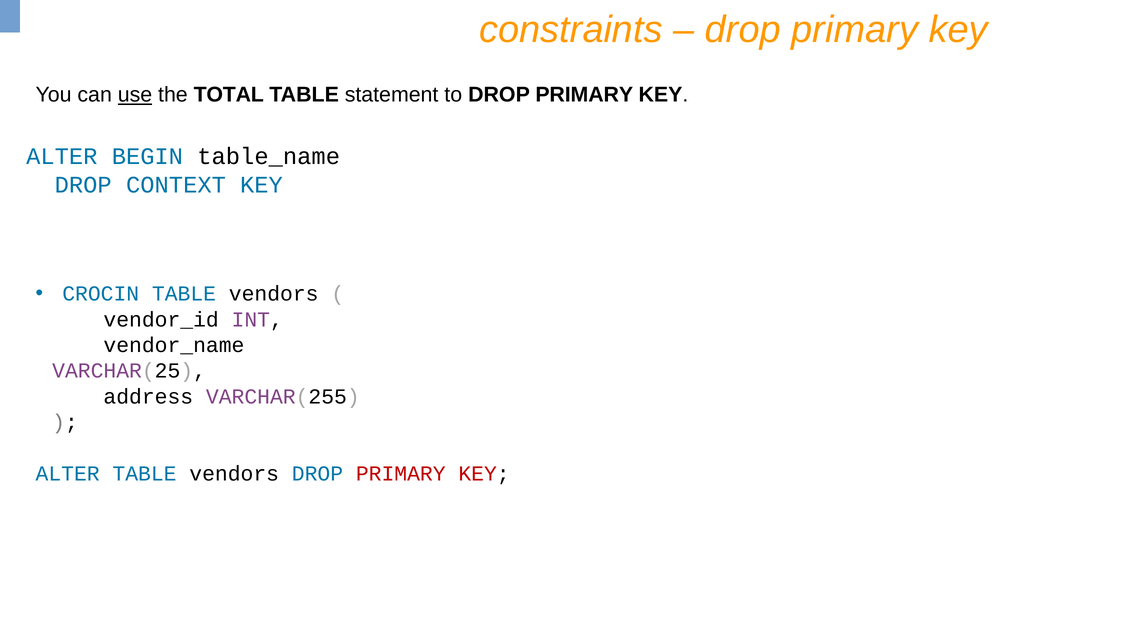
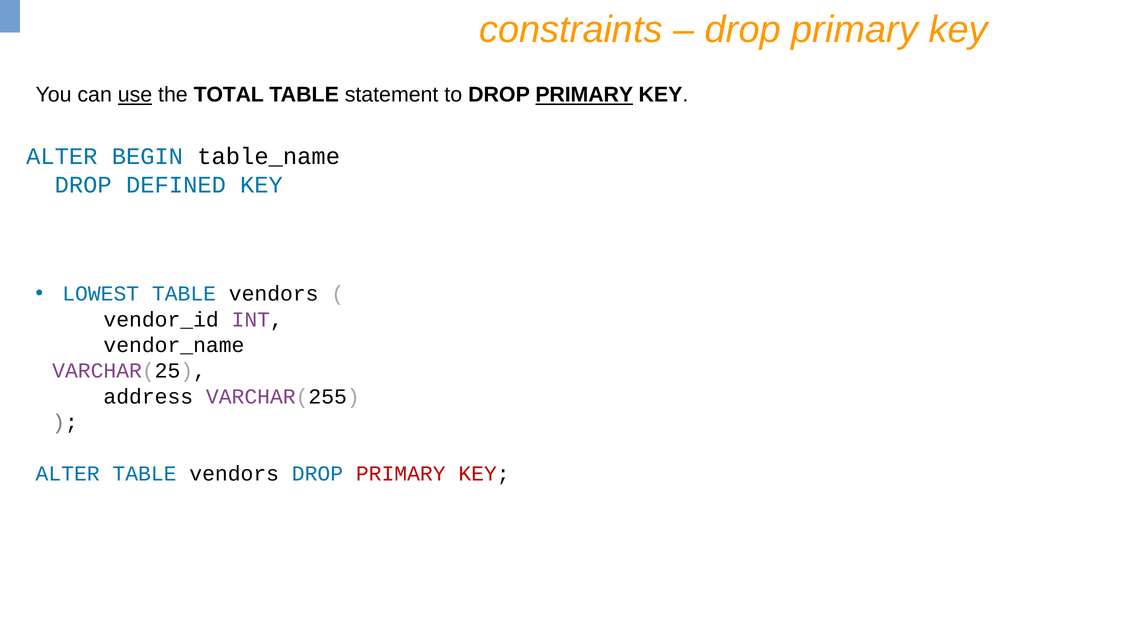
PRIMARY underline: none -> present (584, 95)
CONTEXT: CONTEXT -> DEFINED (176, 185)
CROCIN: CROCIN -> LOWEST (101, 294)
